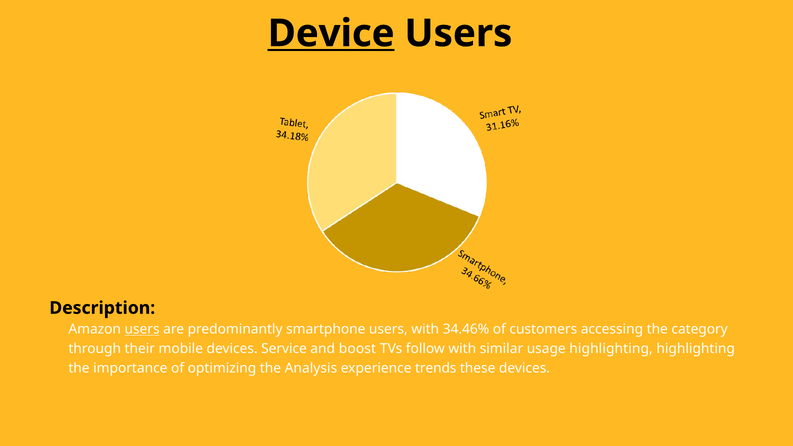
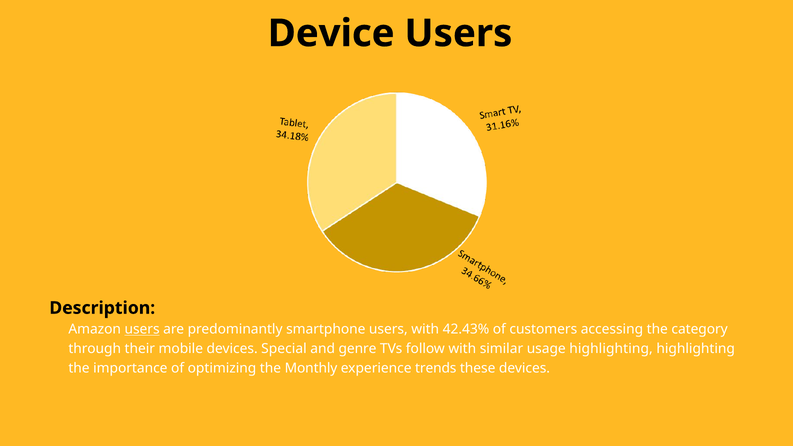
Device underline: present -> none (331, 33)
34.46%: 34.46% -> 42.43% (466, 329)
Service: Service -> Special (284, 349)
boost: boost -> genre (358, 349)
Analysis: Analysis -> Monthly (311, 368)
